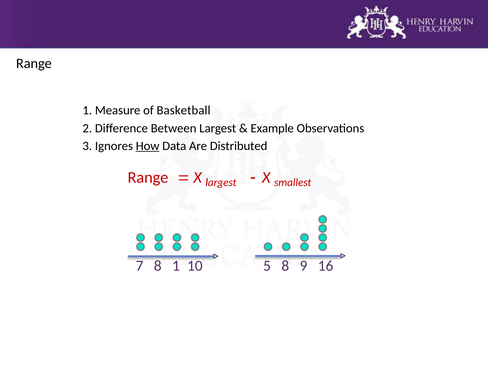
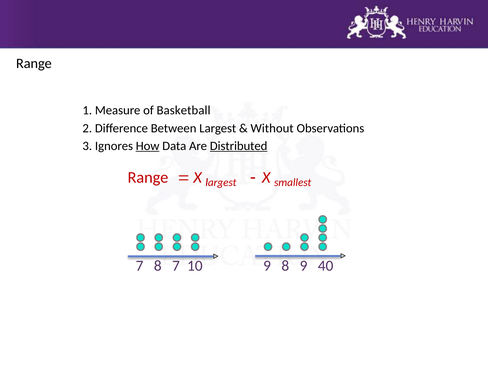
Example: Example -> Without (272, 128)
Distributed underline: none -> present (239, 146)
8 1: 1 -> 7 (176, 266)
10 5: 5 -> 9 (267, 266)
16: 16 -> 40 (326, 266)
